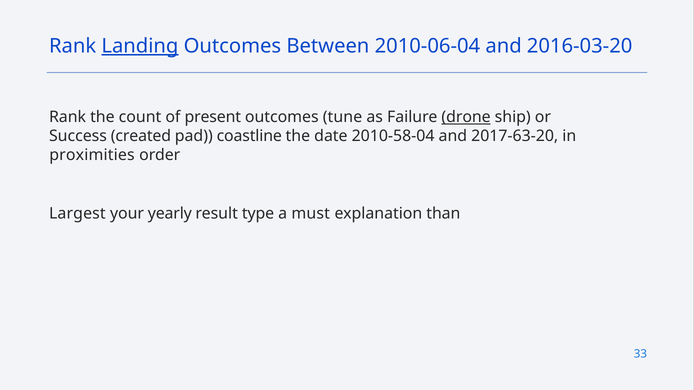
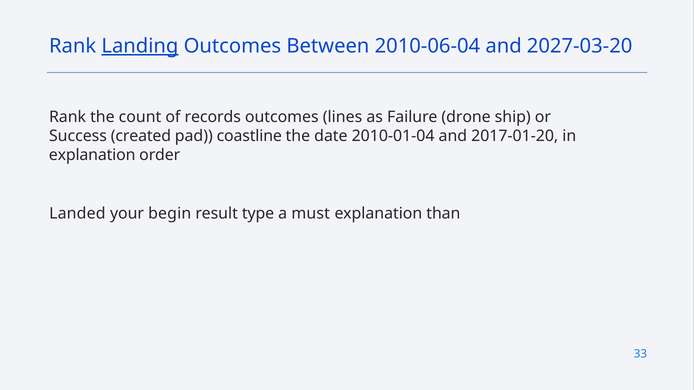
2016-03-20: 2016-03-20 -> 2027-03-20 (580, 46)
present: present -> records (213, 117)
tune: tune -> lines (343, 117)
drone underline: present -> none (466, 117)
2010-58-04: 2010-58-04 -> 2010-01-04 (393, 136)
2017-63-20: 2017-63-20 -> 2017-01-20 (515, 136)
proximities: proximities -> explanation (92, 155)
Largest: Largest -> Landed (77, 214)
yearly: yearly -> begin (170, 214)
